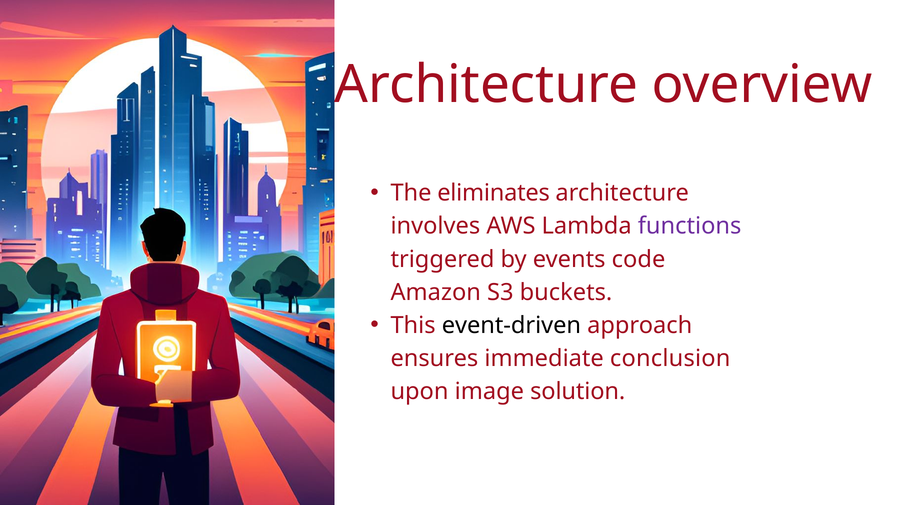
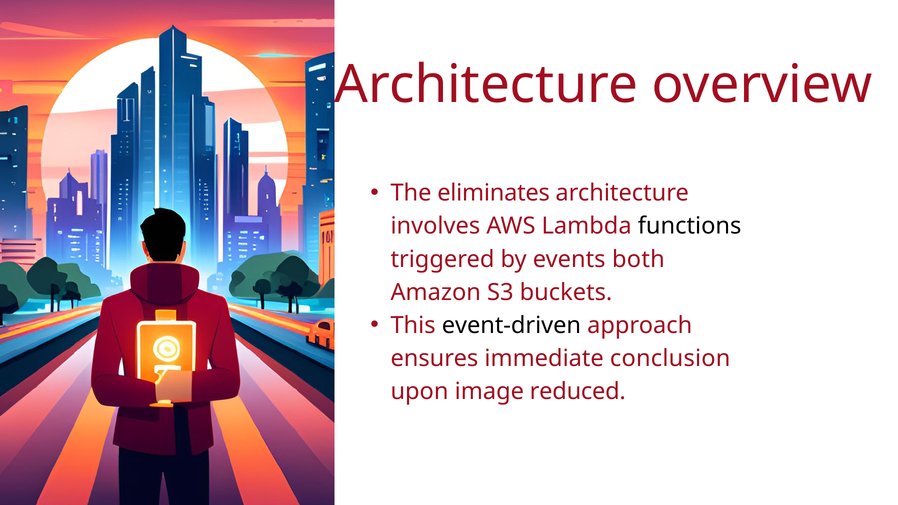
functions colour: purple -> black (690, 226)
code: code -> both (638, 259)
solution: solution -> reduced (578, 392)
